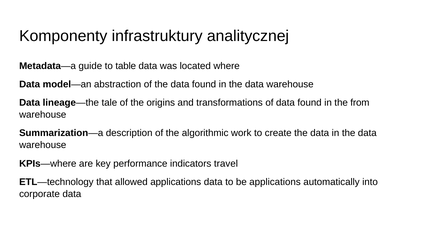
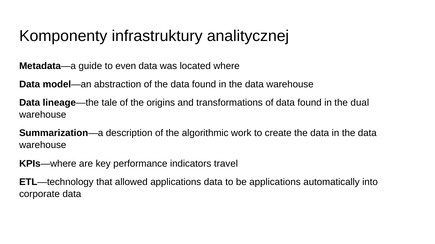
table: table -> even (126, 66)
from: from -> dual (360, 103)
